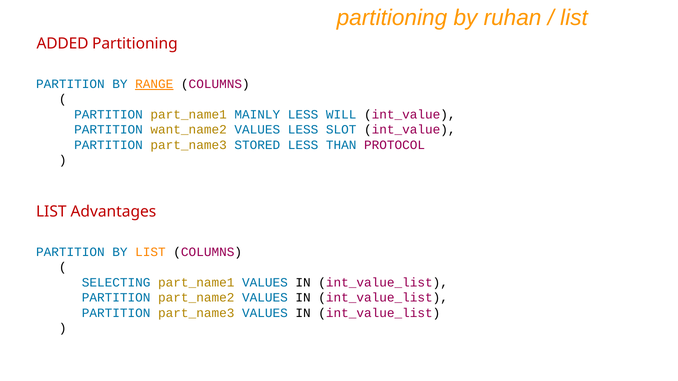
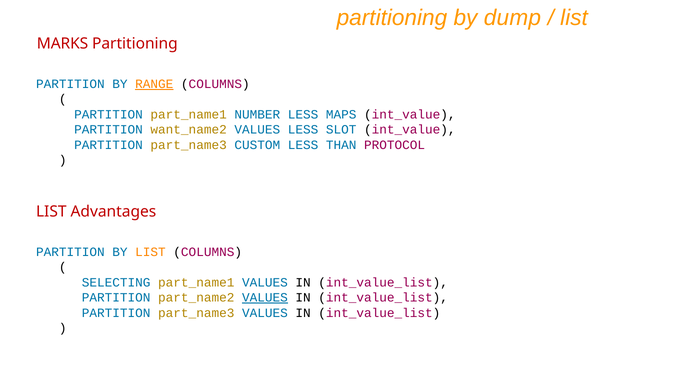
ruhan: ruhan -> dump (512, 18)
ADDED: ADDED -> MARKS (62, 44)
MAINLY: MAINLY -> NUMBER (257, 115)
WILL: WILL -> MAPS (341, 115)
STORED: STORED -> CUSTOM (257, 145)
VALUES underline: none -> present (265, 298)
